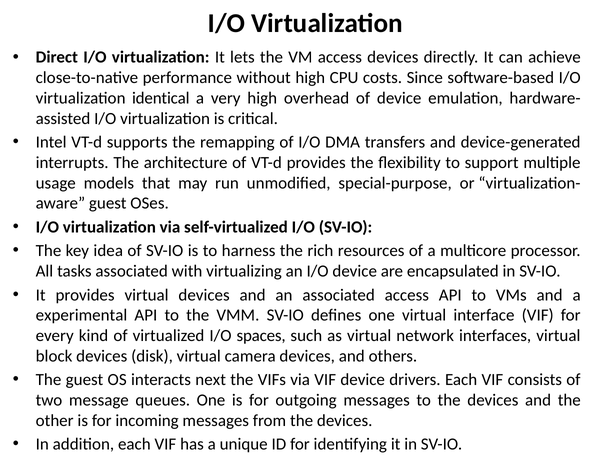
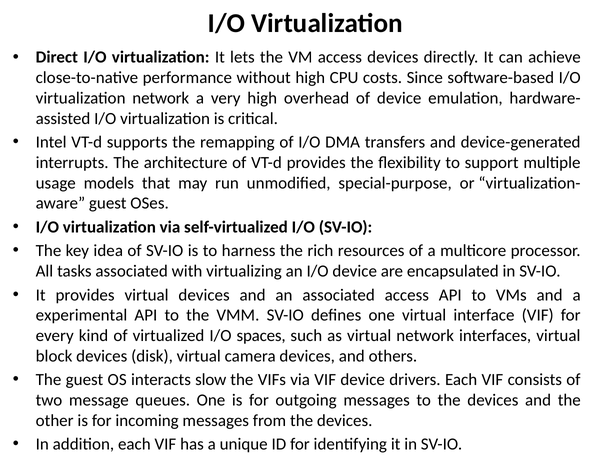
virtualization identical: identical -> network (161, 98)
next: next -> slow (211, 380)
